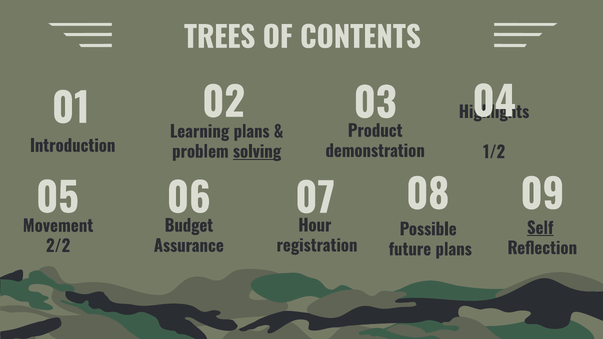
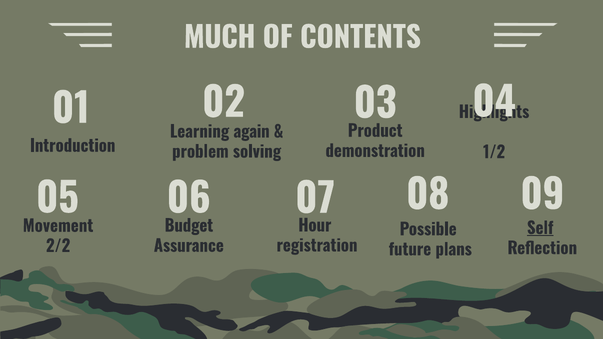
TREES: TREES -> MUCH (220, 38)
Learning plans: plans -> again (252, 132)
solving underline: present -> none (257, 152)
